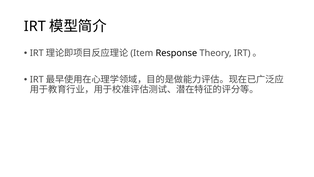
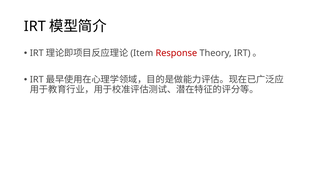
Response colour: black -> red (176, 53)
